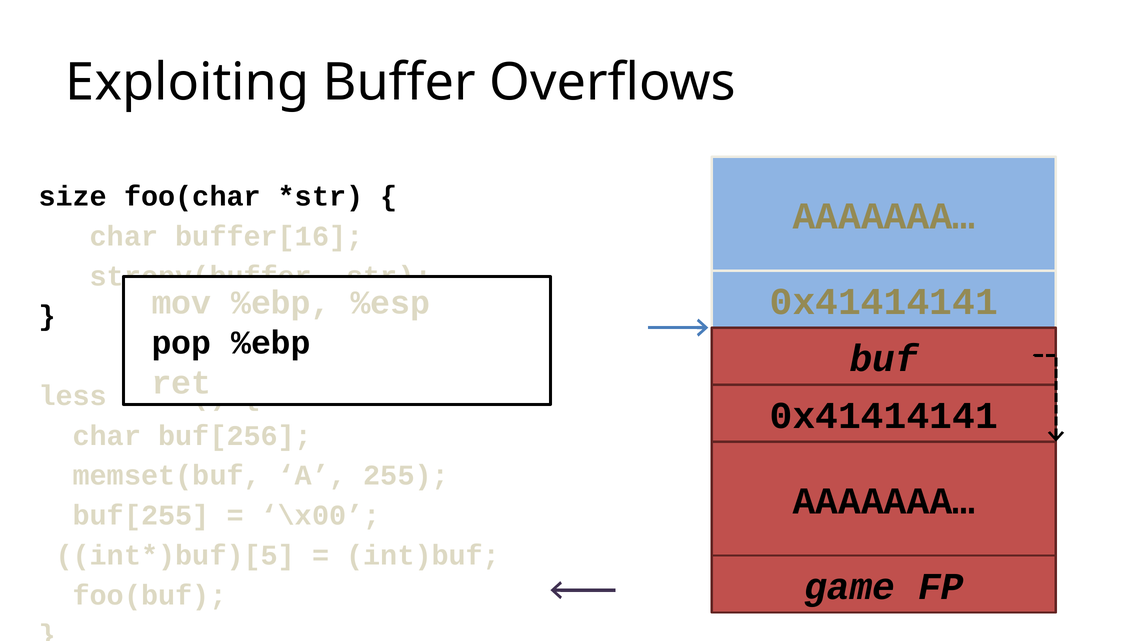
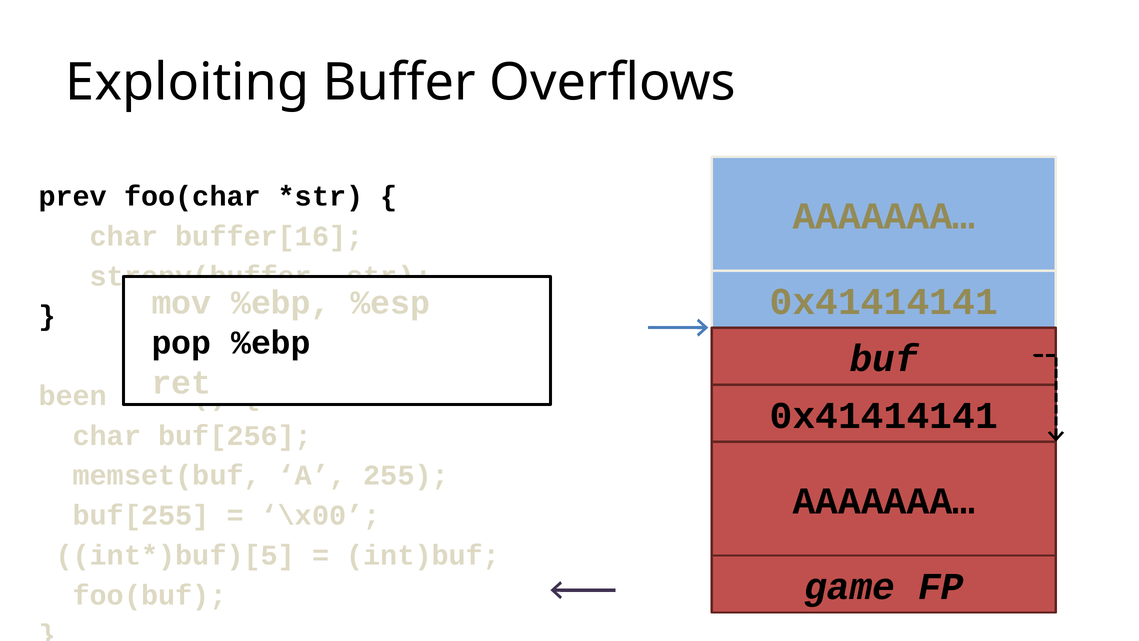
size: size -> prev (73, 196)
less: less -> been (73, 396)
